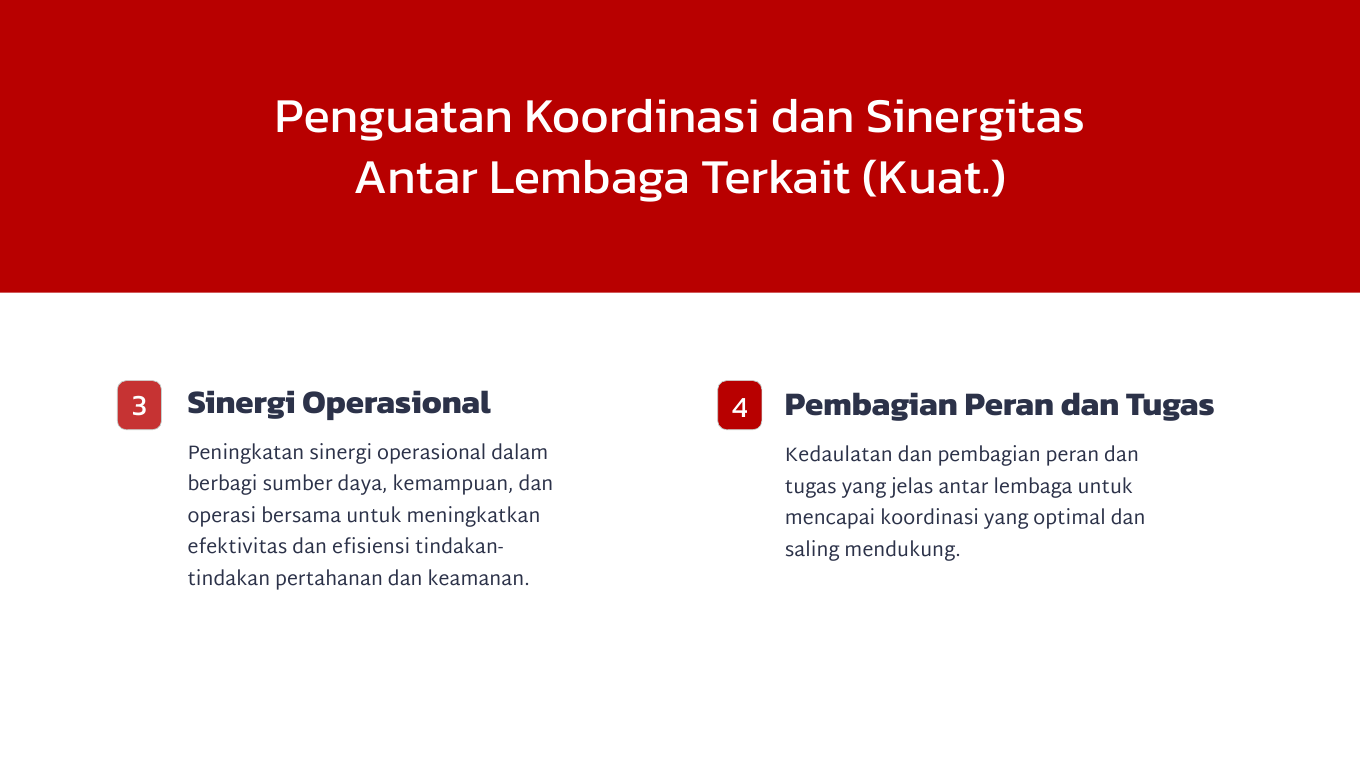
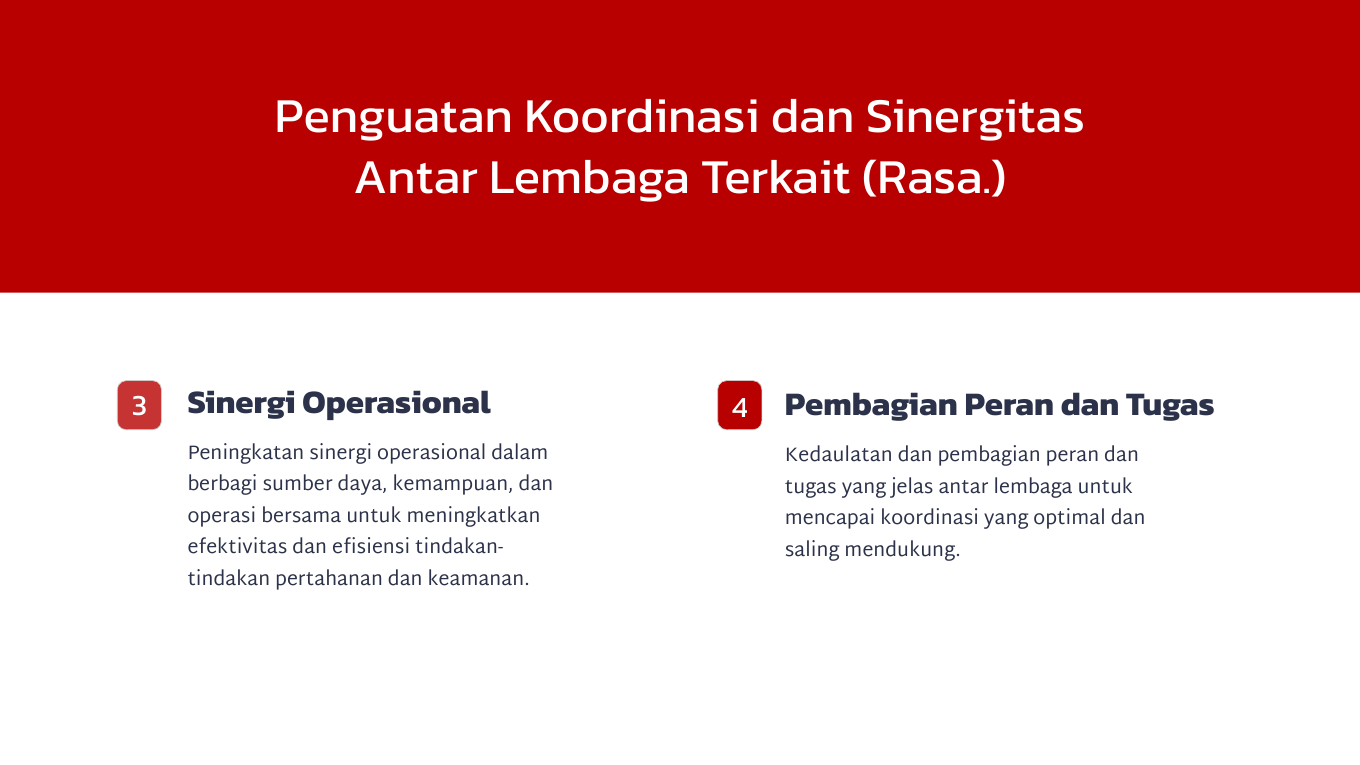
Kuat: Kuat -> Rasa (934, 177)
